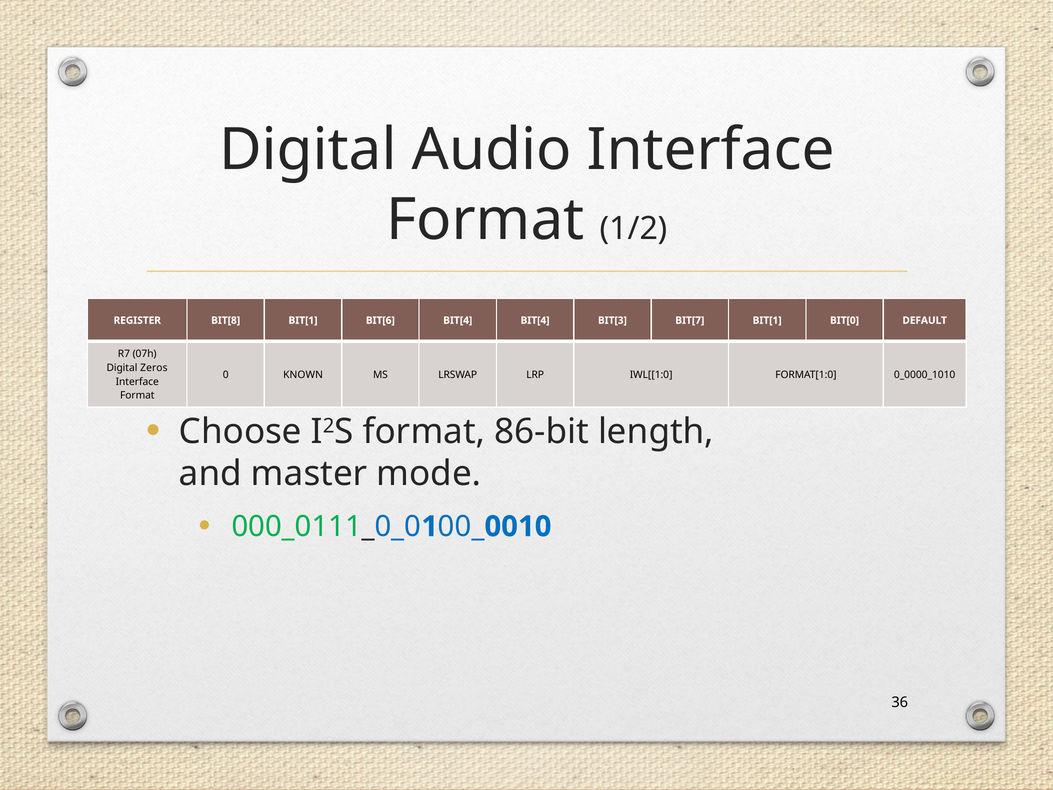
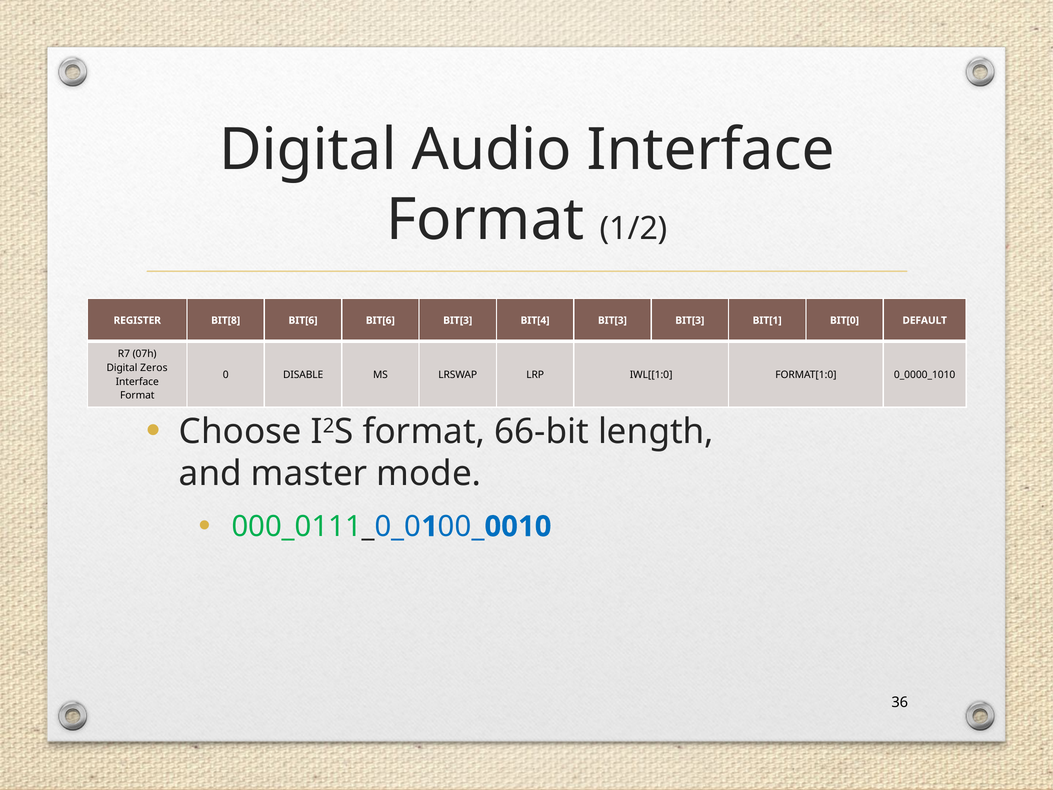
BIT[8 BIT[1: BIT[1 -> BIT[6 (303, 320)
BIT[6 BIT[4: BIT[4 -> BIT[3 (458, 320)
BIT[3 BIT[7: BIT[7 -> BIT[3 (690, 320)
KNOWN: KNOWN -> DISABLE (303, 375)
86-bit: 86-bit -> 66-bit (542, 431)
